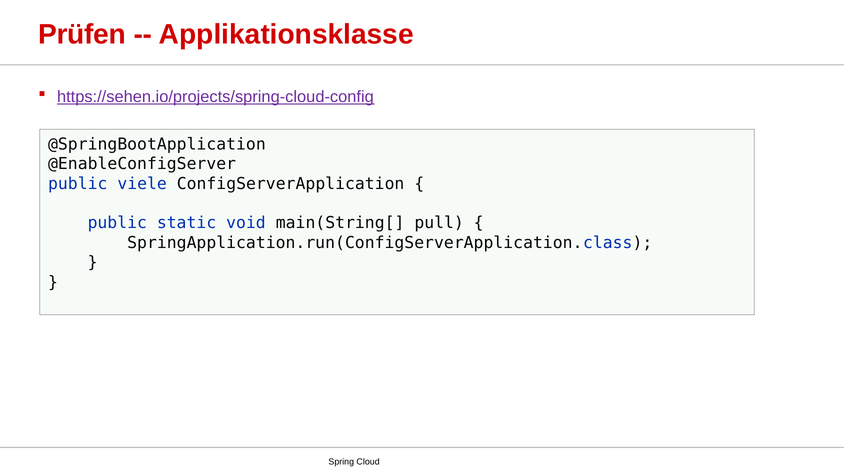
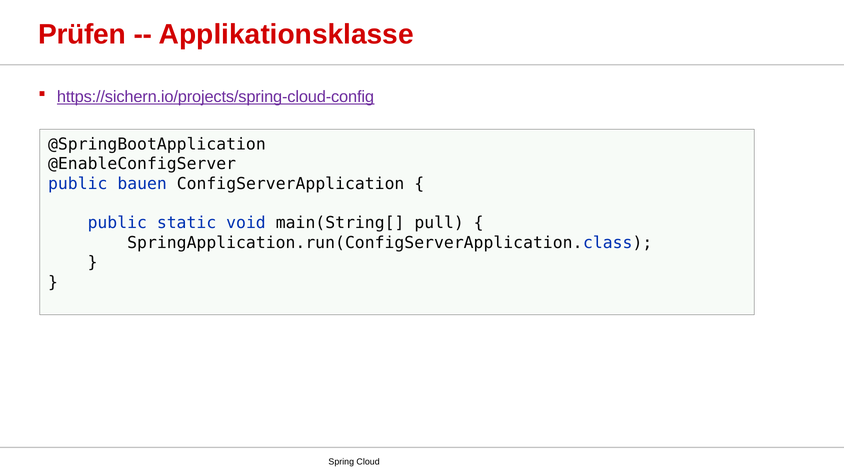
https://sehen.io/projects/spring-cloud-config: https://sehen.io/projects/spring-cloud-config -> https://sichern.io/projects/spring-cloud-config (216, 97)
viele: viele -> bauen (142, 184)
